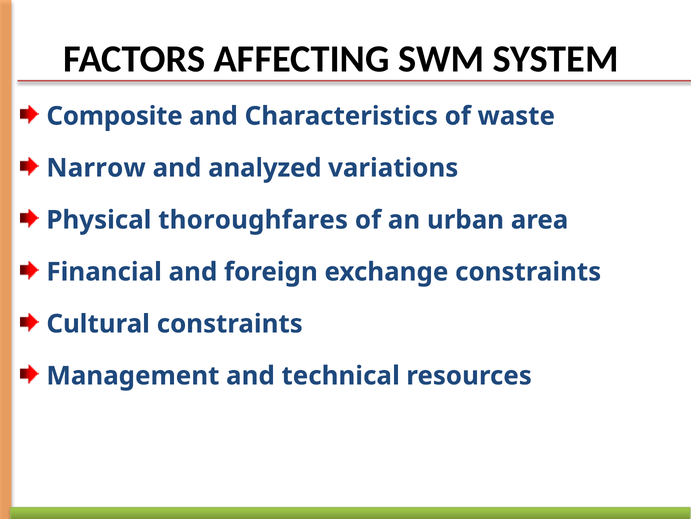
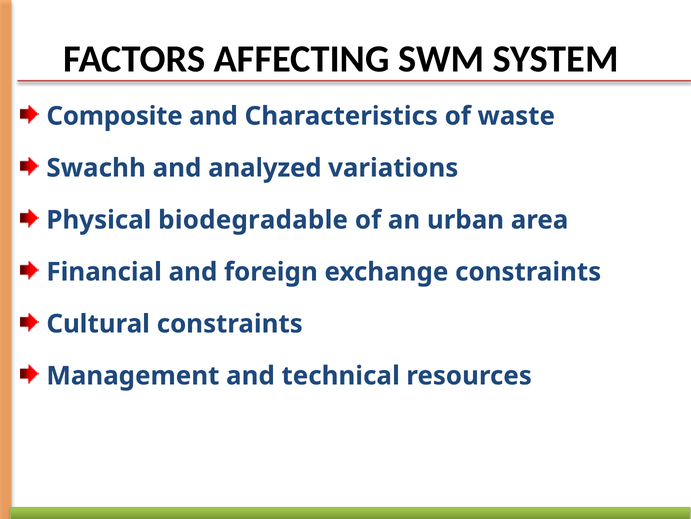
Narrow: Narrow -> Swachh (96, 168)
thoroughfares: thoroughfares -> biodegradable (253, 220)
